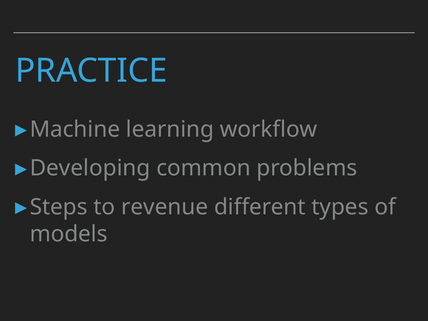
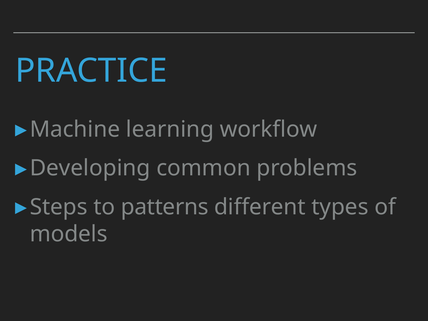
revenue: revenue -> patterns (165, 207)
